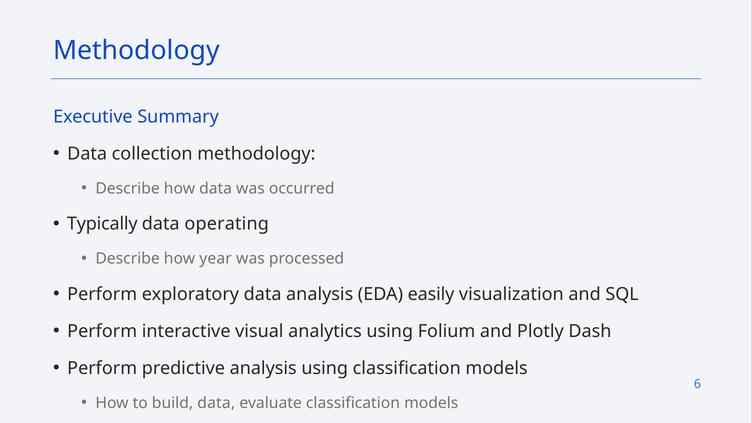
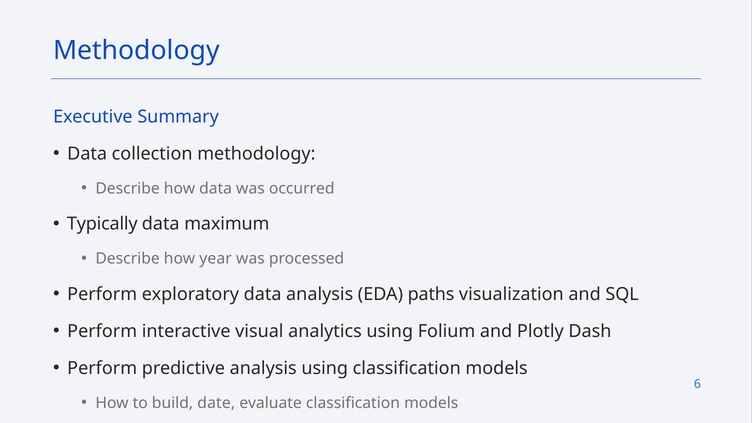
operating: operating -> maximum (227, 224)
easily: easily -> paths (431, 294)
build data: data -> date (216, 403)
